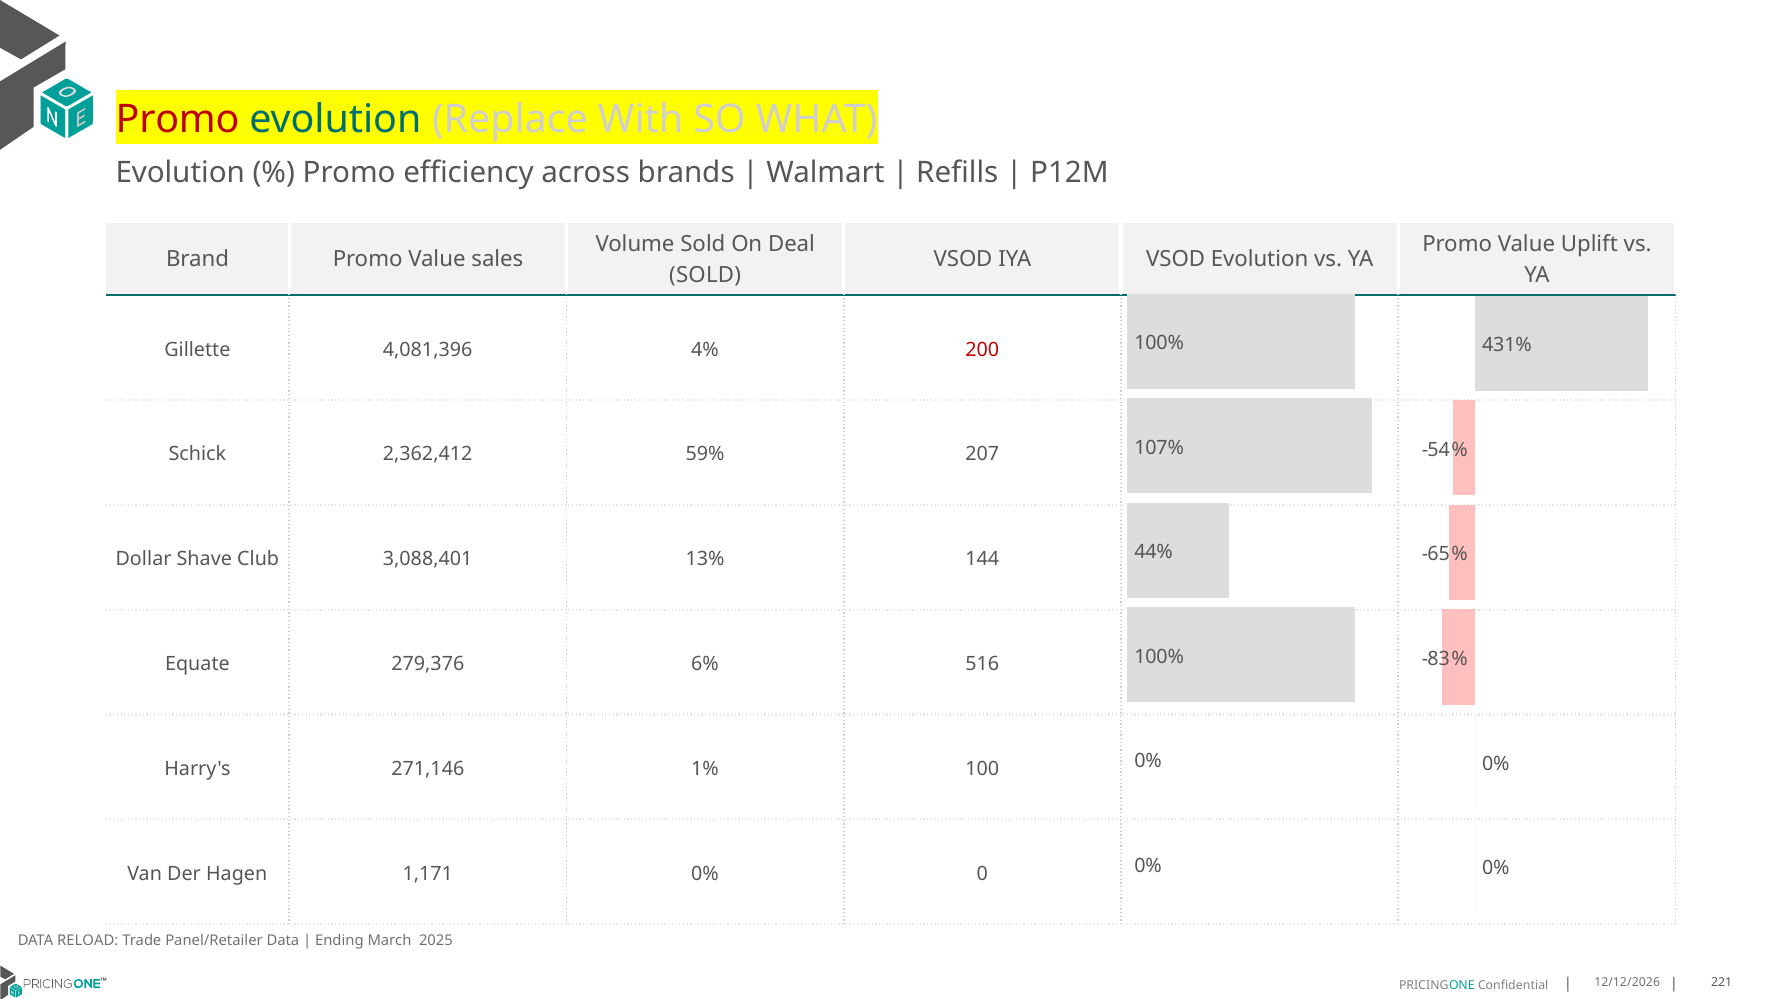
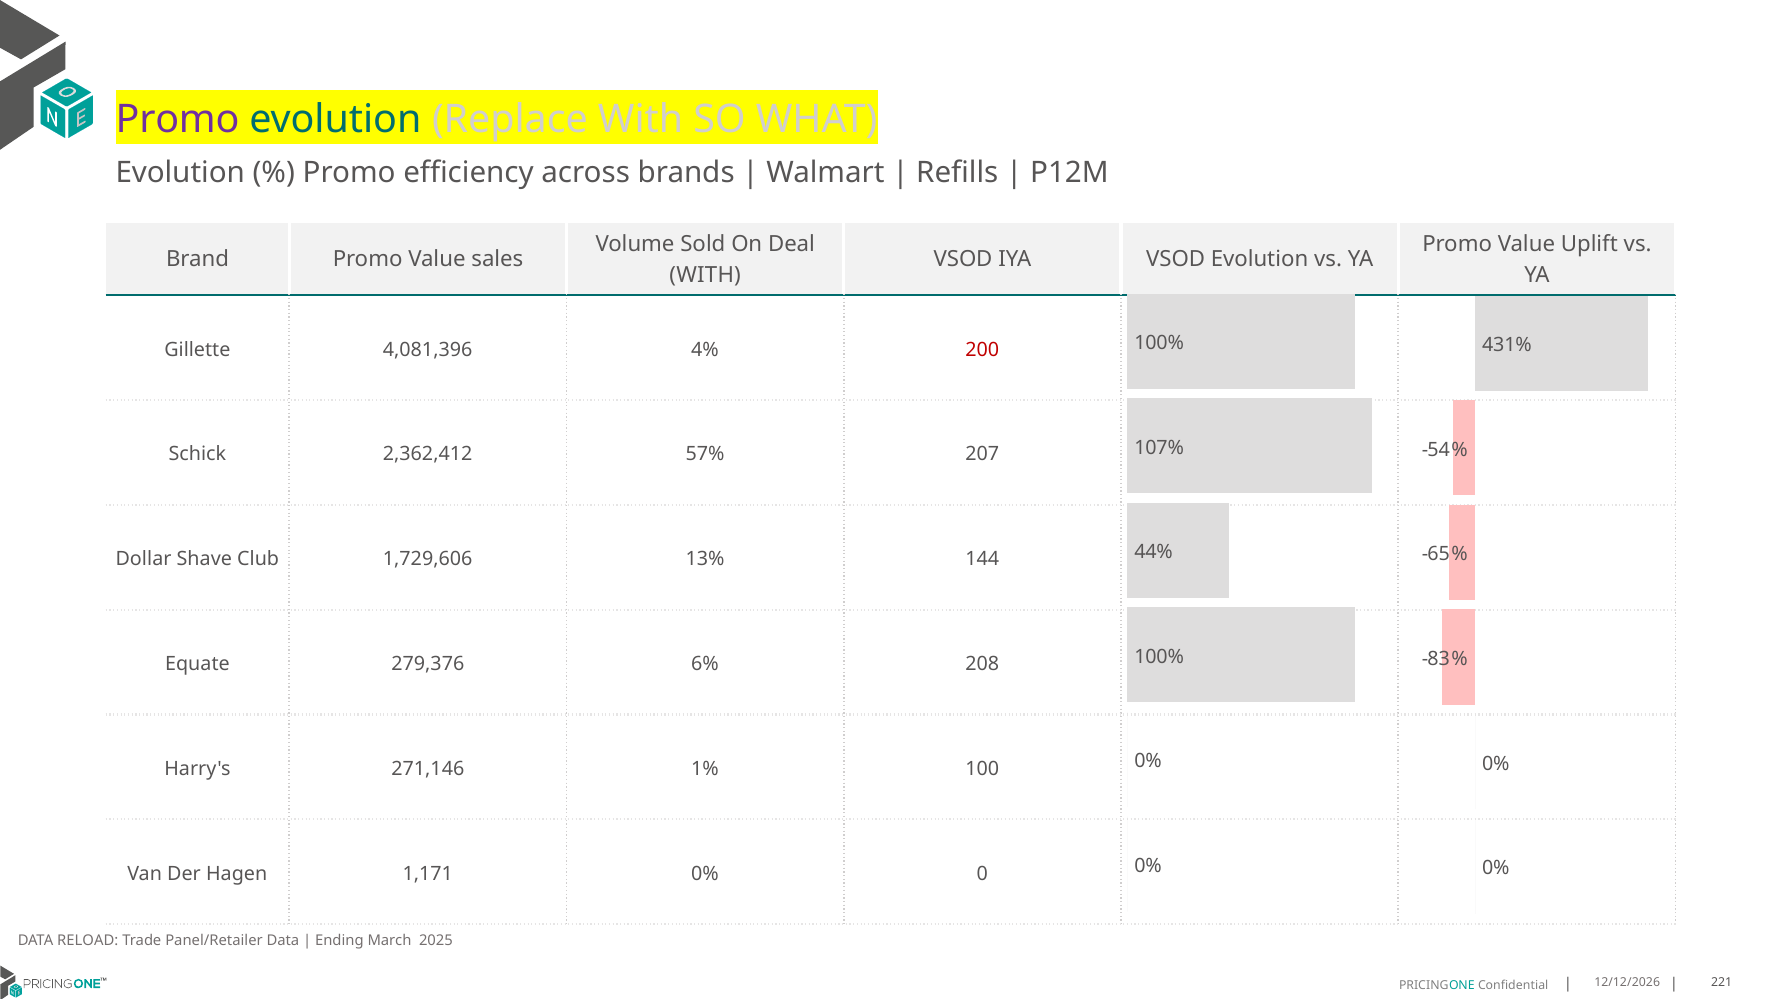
Promo colour: red -> purple (178, 119)
SOLD: SOLD -> WITH (705, 275)
59%: 59% -> 57% (705, 454)
3,088,401: 3,088,401 -> 1,729,606 (428, 559)
516: 516 -> 208 (982, 664)
